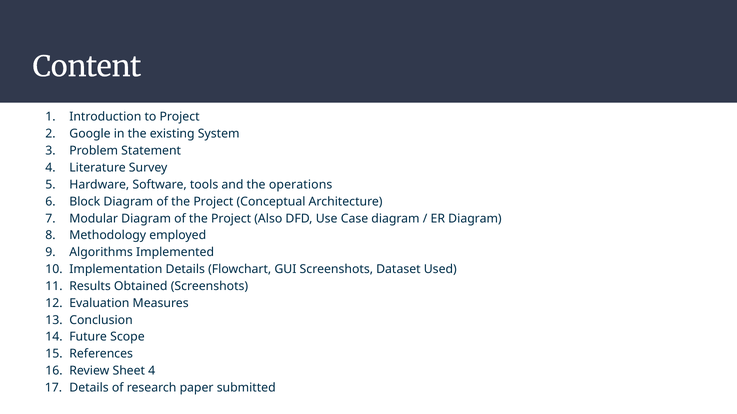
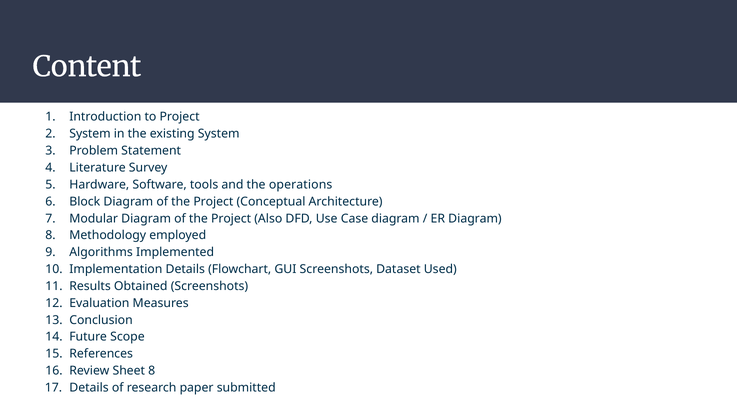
Google: Google -> System (90, 134)
Sheet 4: 4 -> 8 (152, 371)
